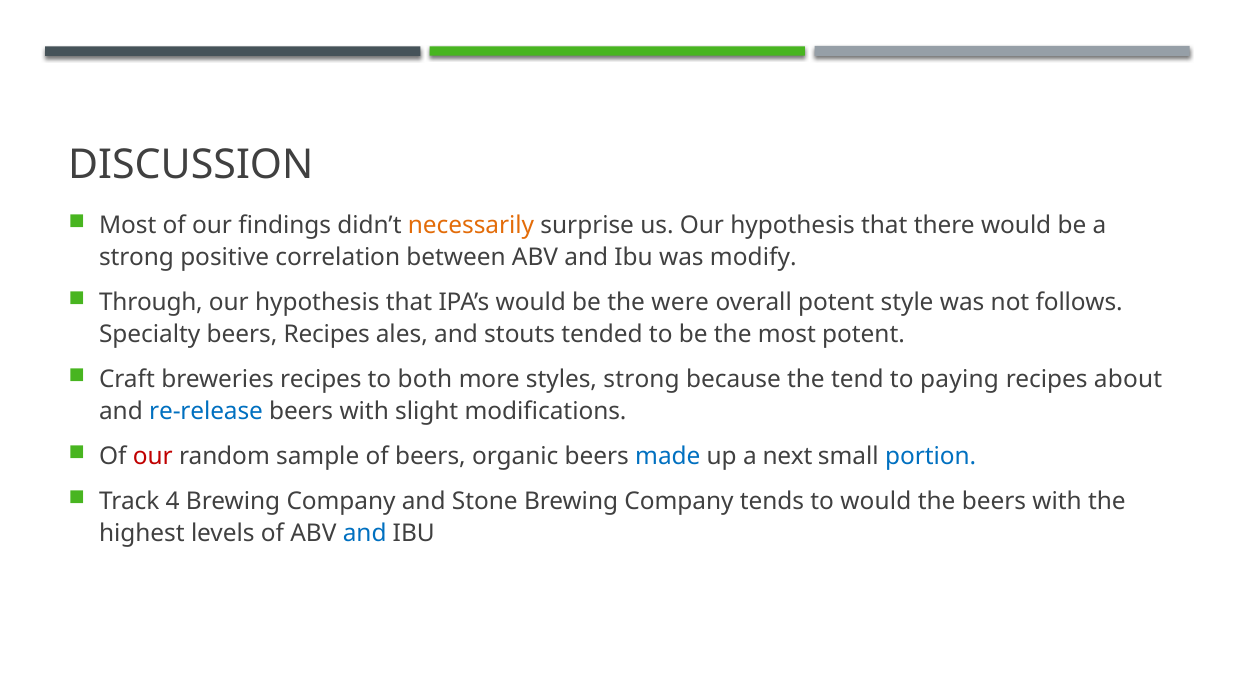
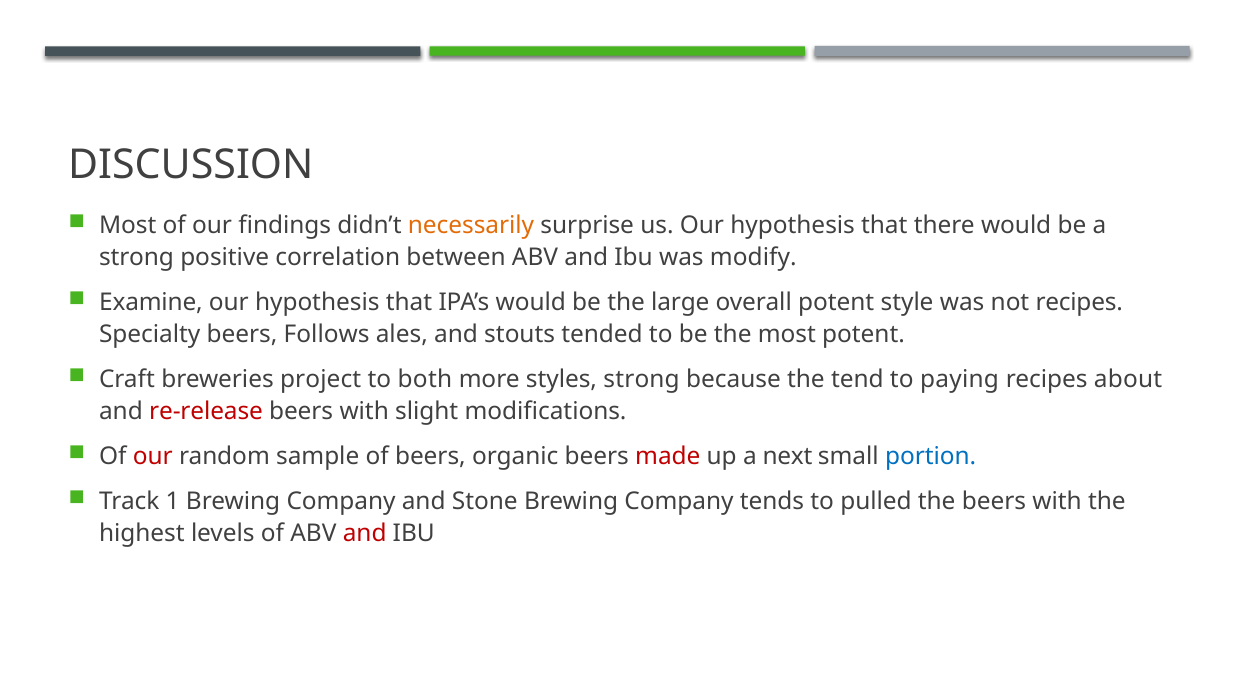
Through: Through -> Examine (151, 302)
were: were -> large (680, 302)
not follows: follows -> recipes (1079, 302)
beers Recipes: Recipes -> Follows (327, 335)
breweries recipes: recipes -> project (321, 379)
re-release colour: blue -> red (206, 412)
made colour: blue -> red (668, 457)
4: 4 -> 1 (173, 501)
to would: would -> pulled (876, 501)
and colour: blue -> red (365, 534)
